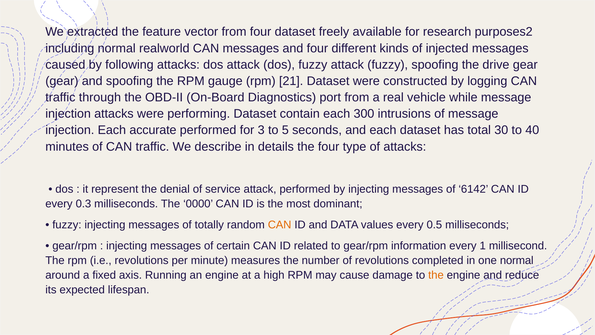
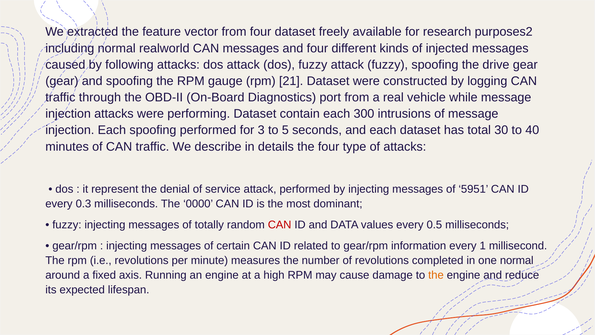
Each accurate: accurate -> spoofing (153, 130)
6142: 6142 -> 5951 (473, 189)
CAN colour: orange -> red (280, 225)
